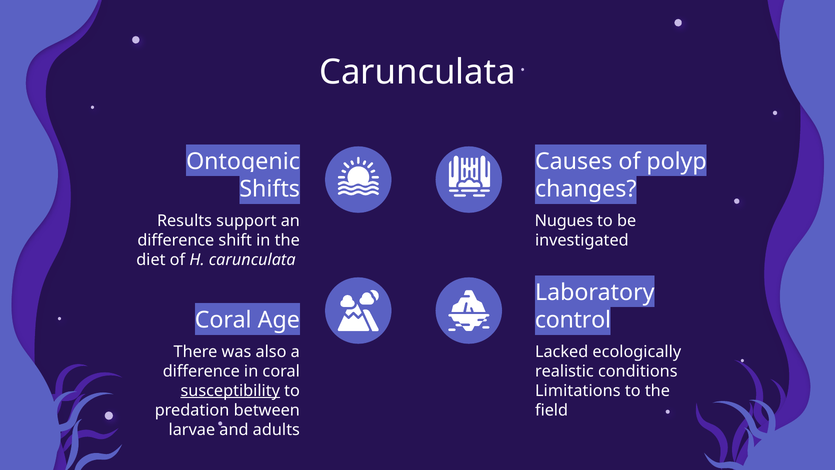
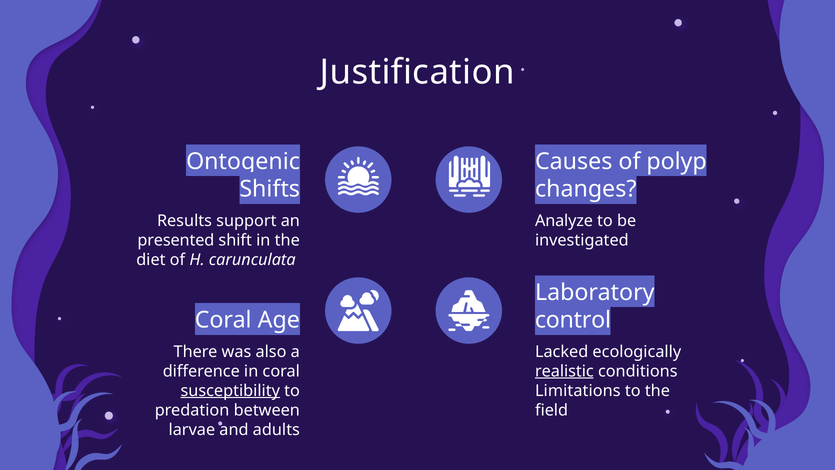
Carunculata: Carunculata -> Justification (417, 72)
Nugues: Nugues -> Analyze (564, 221)
difference: difference -> presented (176, 240)
realistic underline: none -> present (564, 371)
